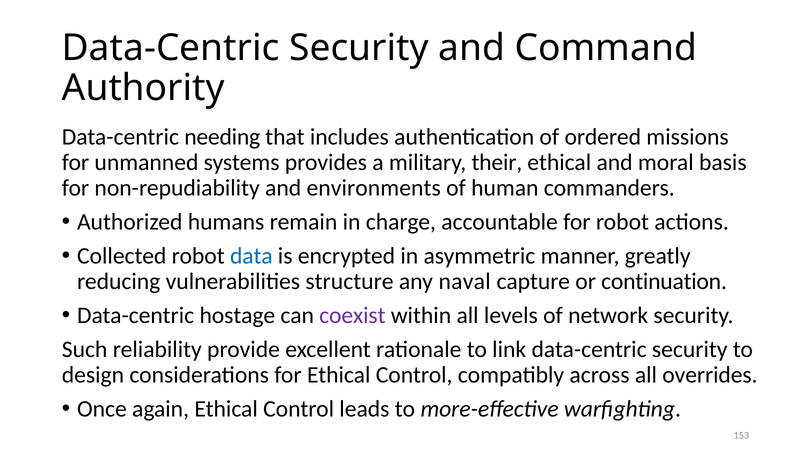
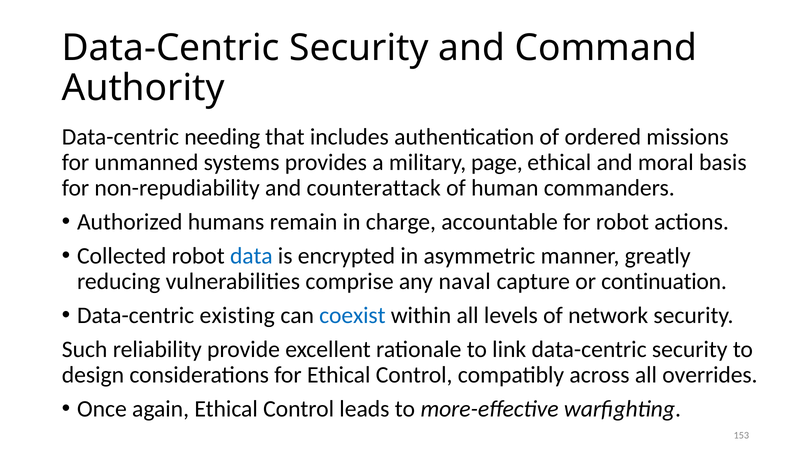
their: their -> page (497, 163)
environments: environments -> counterattack (374, 188)
structure: structure -> comprise (350, 281)
hostage: hostage -> existing (237, 315)
coexist colour: purple -> blue (352, 315)
